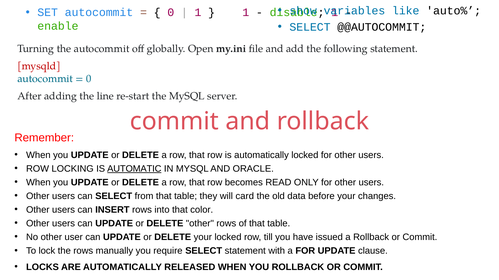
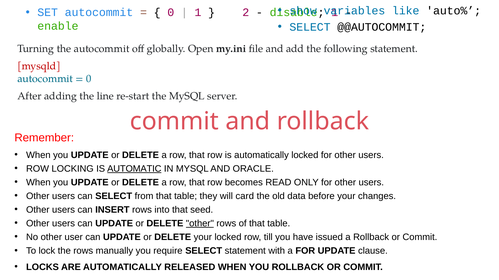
1: 1 -> 2 (246, 13)
color: color -> seed (202, 210)
other underline: none -> present (200, 224)
